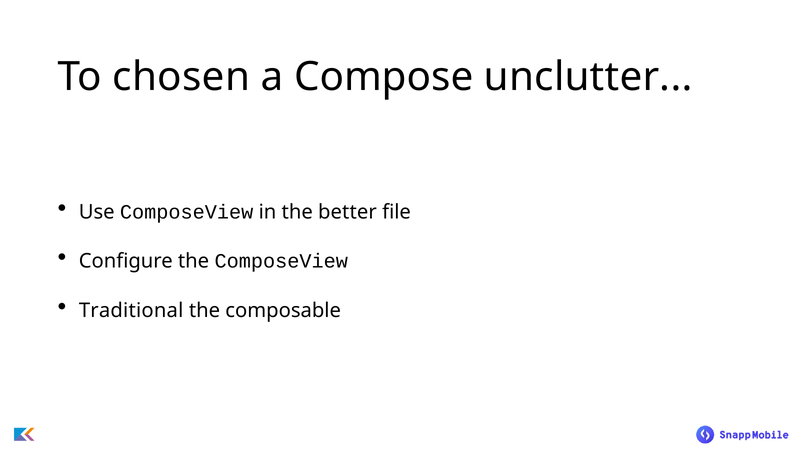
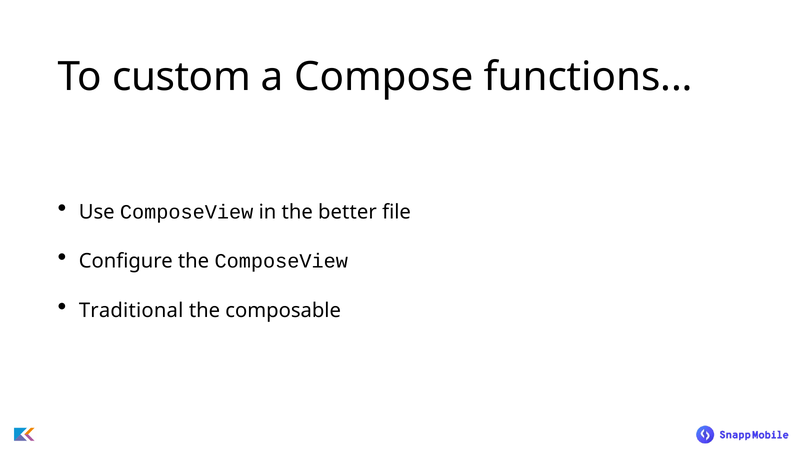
chosen: chosen -> custom (182, 77)
unclutter: unclutter -> functions (588, 77)
